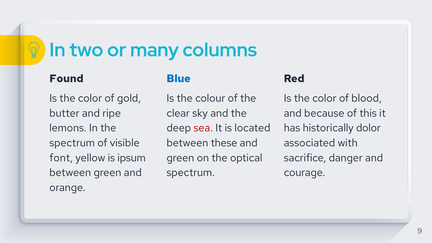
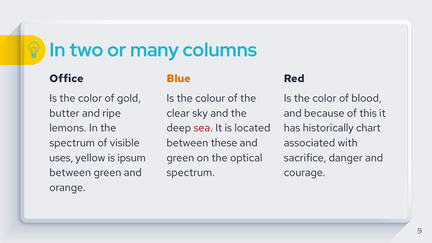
Found: Found -> Office (66, 79)
Blue colour: blue -> orange (179, 79)
dolor: dolor -> chart (368, 128)
font: font -> uses (61, 158)
